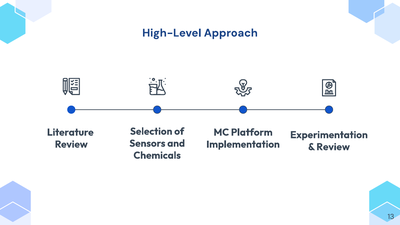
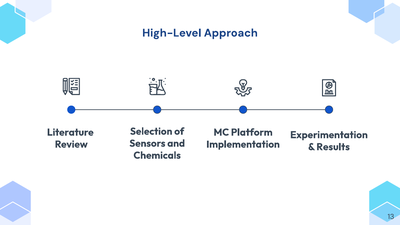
Review: Review -> Results (333, 147)
